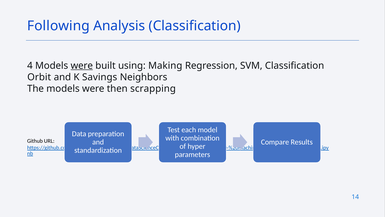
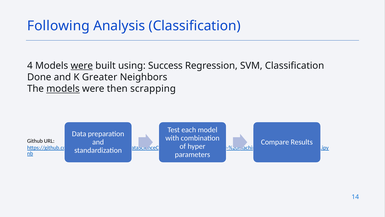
Making: Making -> Success (165, 66)
Orbit: Orbit -> Done (39, 77)
Savings: Savings -> Greater (100, 77)
models underline: none -> present (63, 89)
